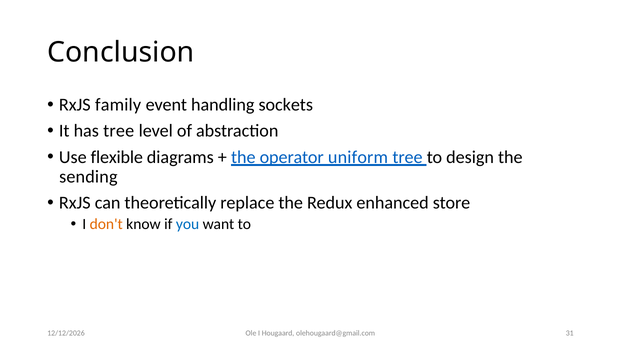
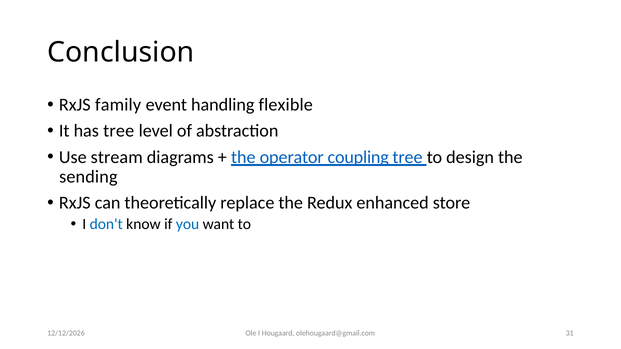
sockets: sockets -> flexible (286, 105)
flexible: flexible -> stream (117, 157)
uniform: uniform -> coupling (358, 157)
don't colour: orange -> blue (106, 224)
